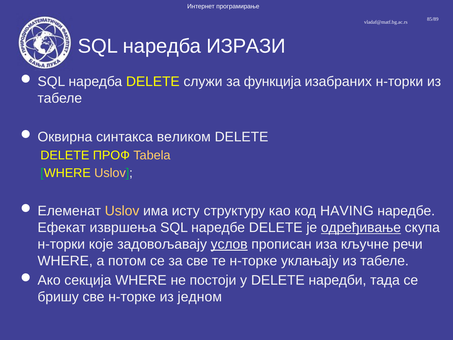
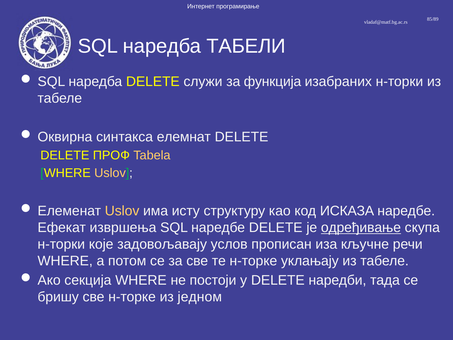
ИЗРАЗИ: ИЗРАЗИ -> ТАБЕЛИ (246, 46)
великом: великом -> елемнат (184, 137)
HAVING: HAVING -> ИСКАЗА (347, 211)
услов underline: present -> none (229, 244)
